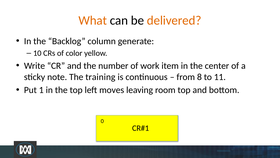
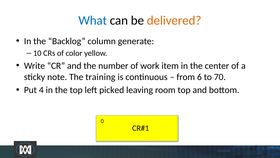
What colour: orange -> blue (93, 20)
8: 8 -> 6 (199, 77)
11: 11 -> 70 (220, 77)
1: 1 -> 4 (41, 90)
moves: moves -> picked (112, 90)
